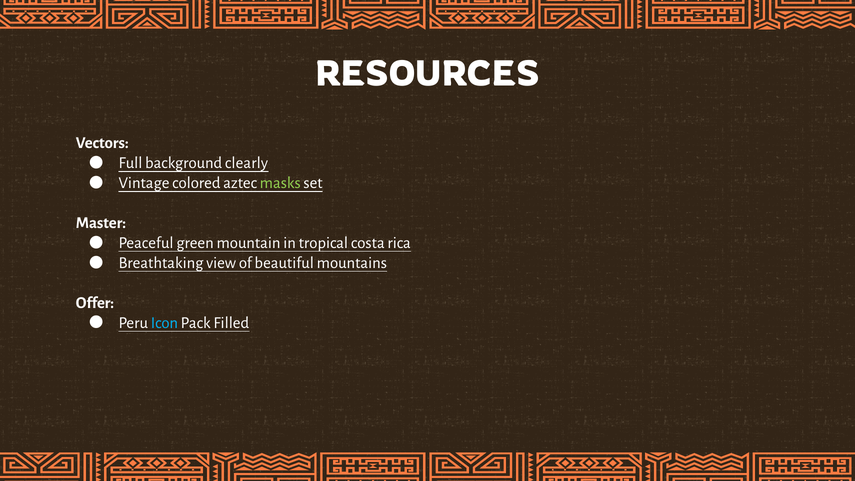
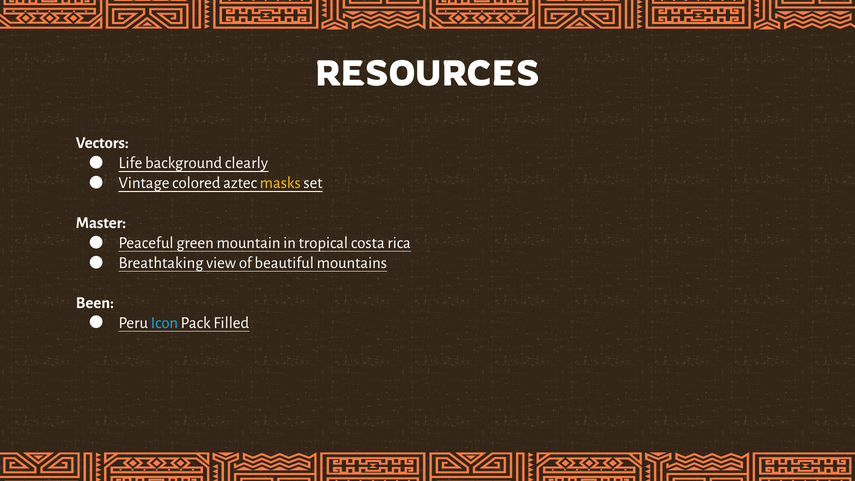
Full: Full -> Life (130, 163)
masks colour: light green -> yellow (280, 183)
Offer: Offer -> Been (95, 303)
